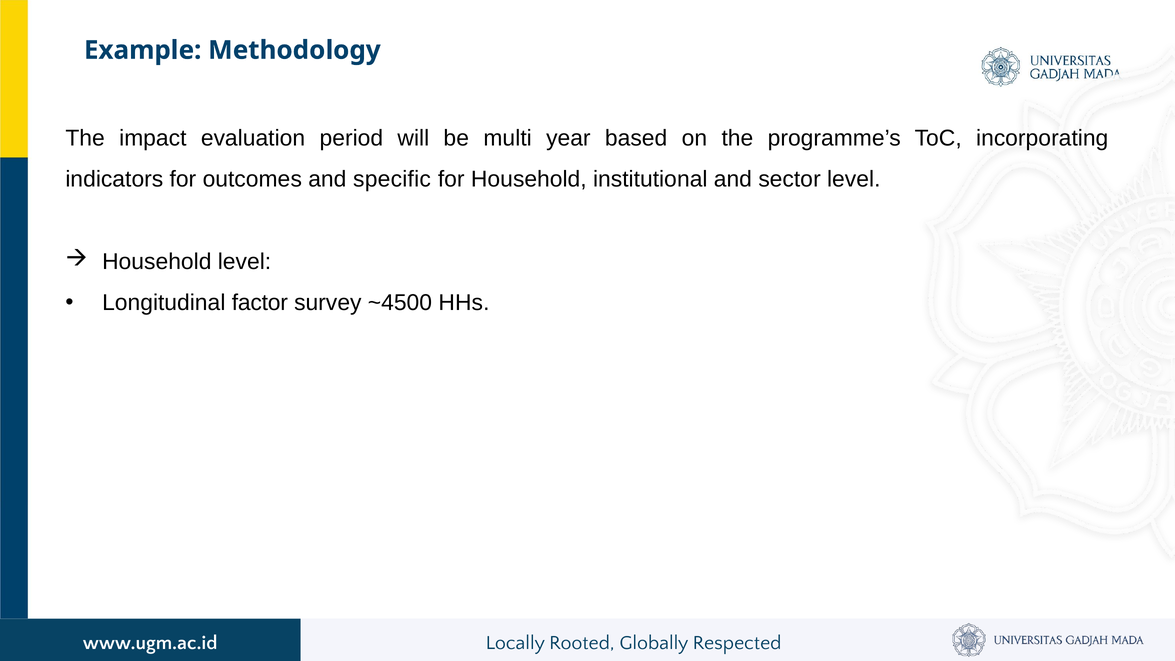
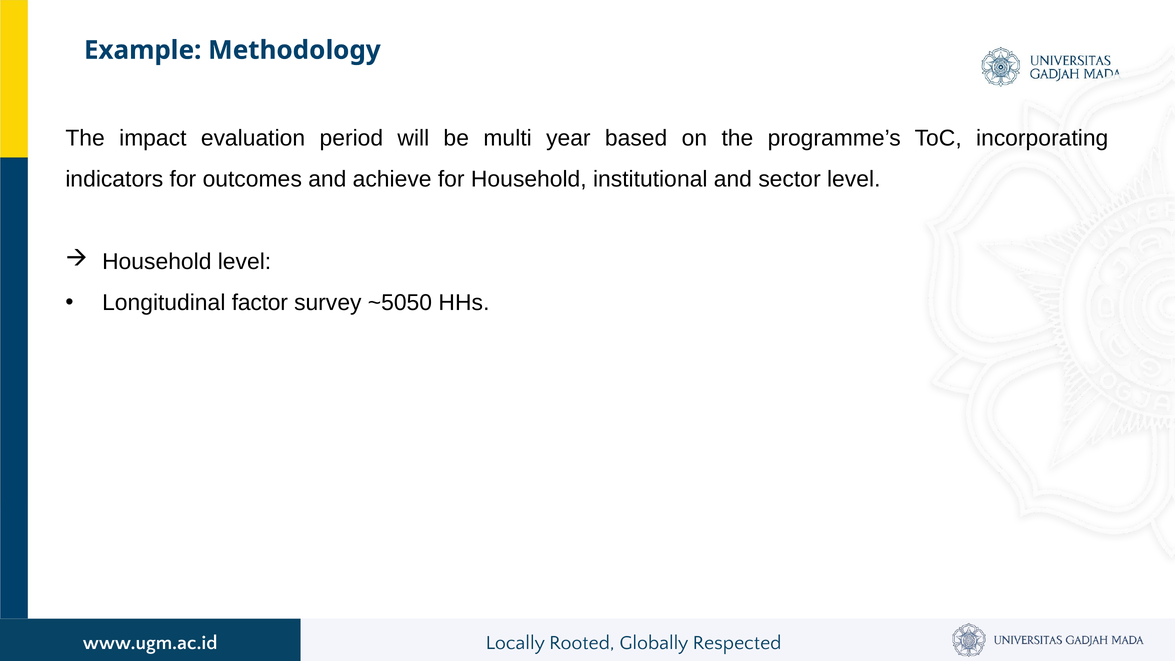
specific: specific -> achieve (392, 179)
~4500: ~4500 -> ~5050 (400, 303)
